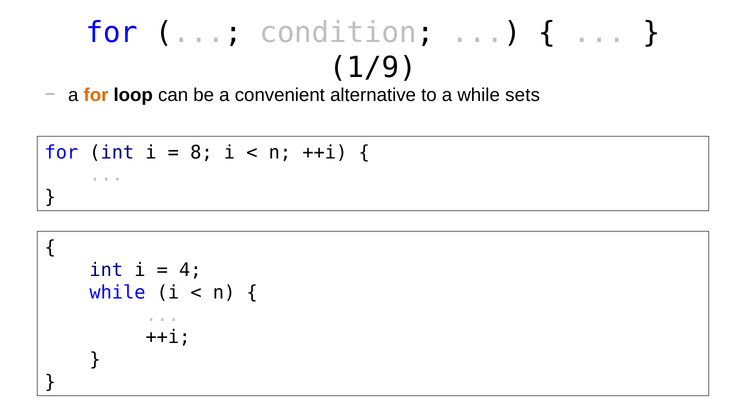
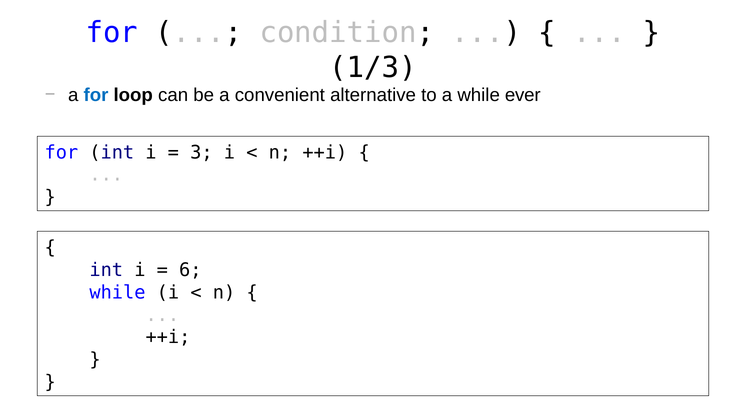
1/9: 1/9 -> 1/3 (373, 67)
for colour: orange -> blue (96, 95)
sets: sets -> ever (523, 95)
8: 8 -> 3 (201, 152)
4: 4 -> 6 (190, 270)
